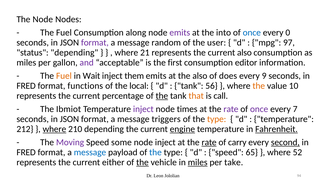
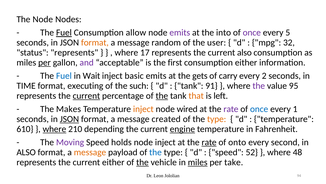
Fuel underline: none -> present (64, 33)
along: along -> allow (136, 33)
once colour: blue -> purple (252, 33)
0: 0 -> 5 (288, 33)
format colour: purple -> orange (95, 42)
97: 97 -> 32 (289, 42)
status depending: depending -> represents (74, 52)
21: 21 -> 17 (145, 52)
per underline: none -> present (45, 62)
consumption editor: editor -> either (246, 62)
Fuel colour: orange -> blue (64, 76)
them: them -> basic (134, 76)
the also: also -> gets (200, 76)
does: does -> carry (228, 76)
9: 9 -> 2 (264, 76)
FRED: FRED -> TIME (26, 86)
functions: functions -> executing (85, 86)
local: local -> such (139, 86)
56: 56 -> 91 (212, 86)
the colour: orange -> purple (259, 86)
10: 10 -> 95 (294, 86)
current underline: none -> present (86, 95)
call: call -> left (221, 95)
Ibmiot: Ibmiot -> Makes (69, 109)
inject colour: purple -> orange (143, 109)
times: times -> wired (187, 109)
once colour: purple -> blue (259, 109)
7: 7 -> 1 (295, 109)
JSON underline: none -> present (69, 119)
triggers: triggers -> created (166, 119)
212: 212 -> 610 (25, 129)
Fahrenheit underline: present -> none (276, 129)
some: some -> holds (121, 142)
carry: carry -> onto (237, 142)
second underline: present -> none (285, 142)
FRED: FRED -> ALSO (26, 152)
message colour: blue -> orange (90, 152)
65: 65 -> 52 (252, 152)
52: 52 -> 48 (297, 152)
